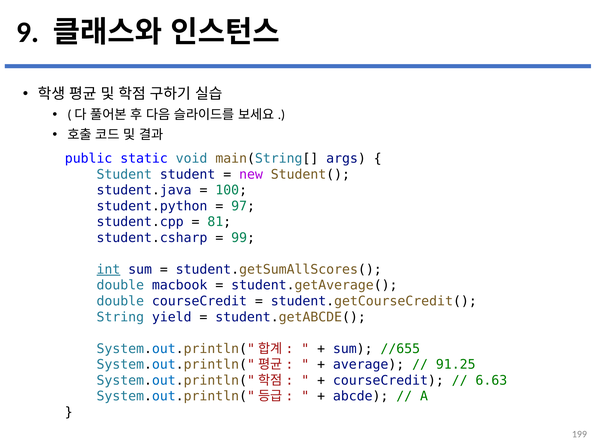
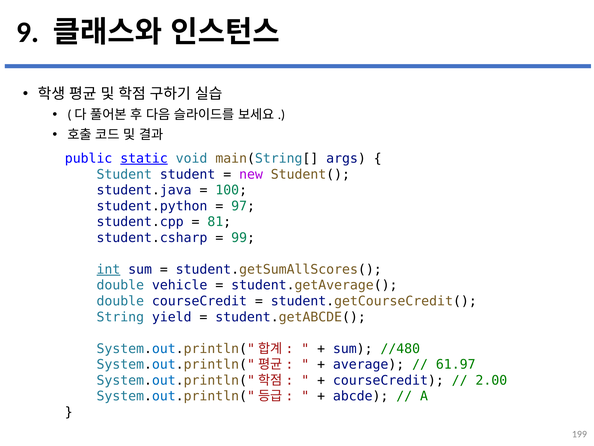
static underline: none -> present (144, 158)
macbook: macbook -> vehicle (180, 285)
//655: //655 -> //480 (400, 348)
91.25: 91.25 -> 61.97 (456, 364)
6.63: 6.63 -> 2.00 (491, 380)
